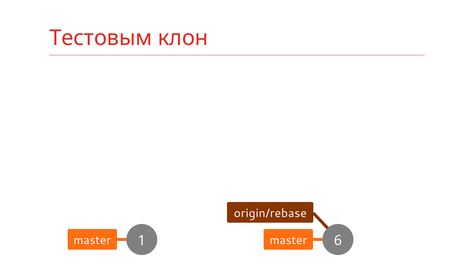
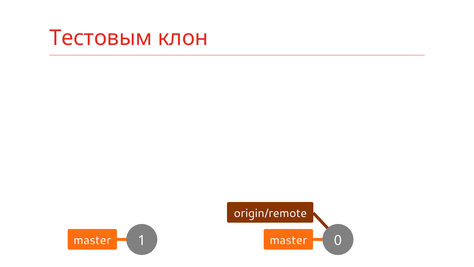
origin/rebase: origin/rebase -> origin/remote (270, 213)
6: 6 -> 0 (338, 240)
